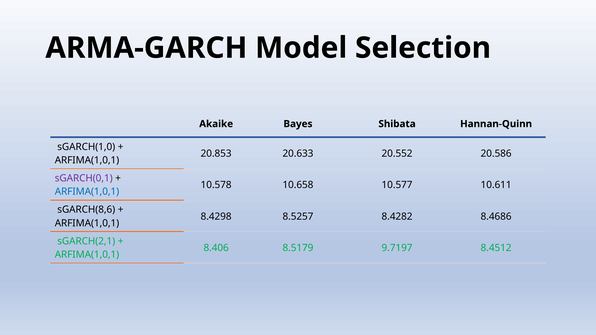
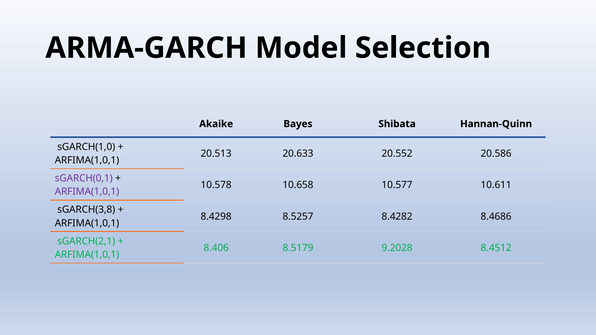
20.853: 20.853 -> 20.513 (216, 154)
ARFIMA(1,0,1 colour: blue -> purple (87, 192)
sGARCH(8,6: sGARCH(8,6 -> sGARCH(3,8 (86, 210)
9.7197: 9.7197 -> 9.2028 (397, 248)
